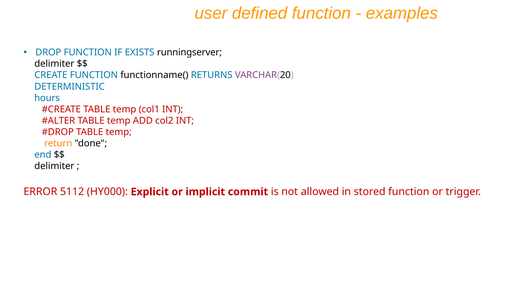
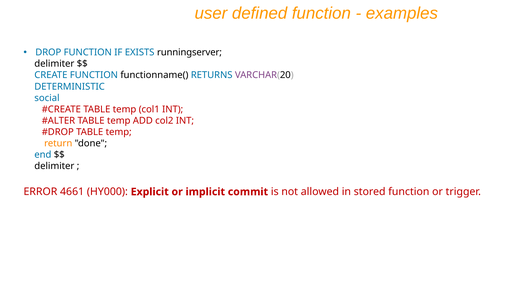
hours: hours -> social (47, 98)
5112: 5112 -> 4661 (72, 192)
